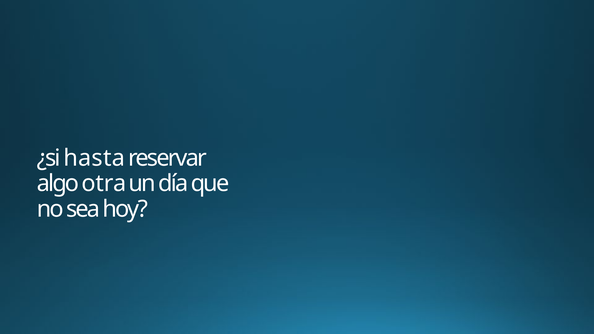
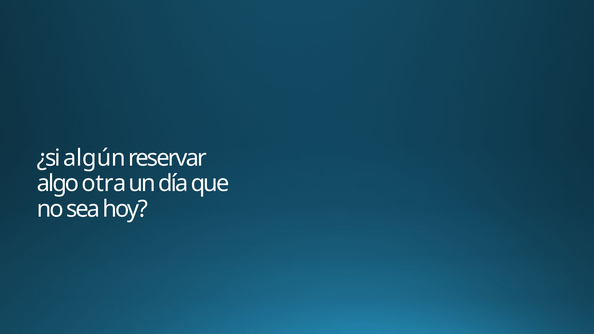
hasta: hasta -> algún (94, 158)
